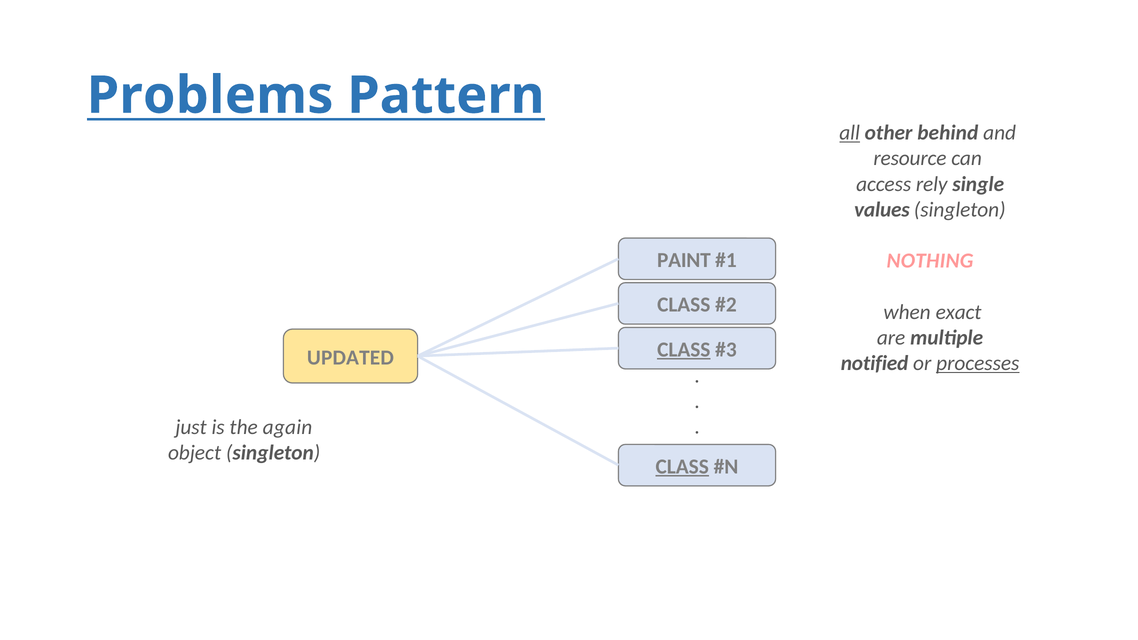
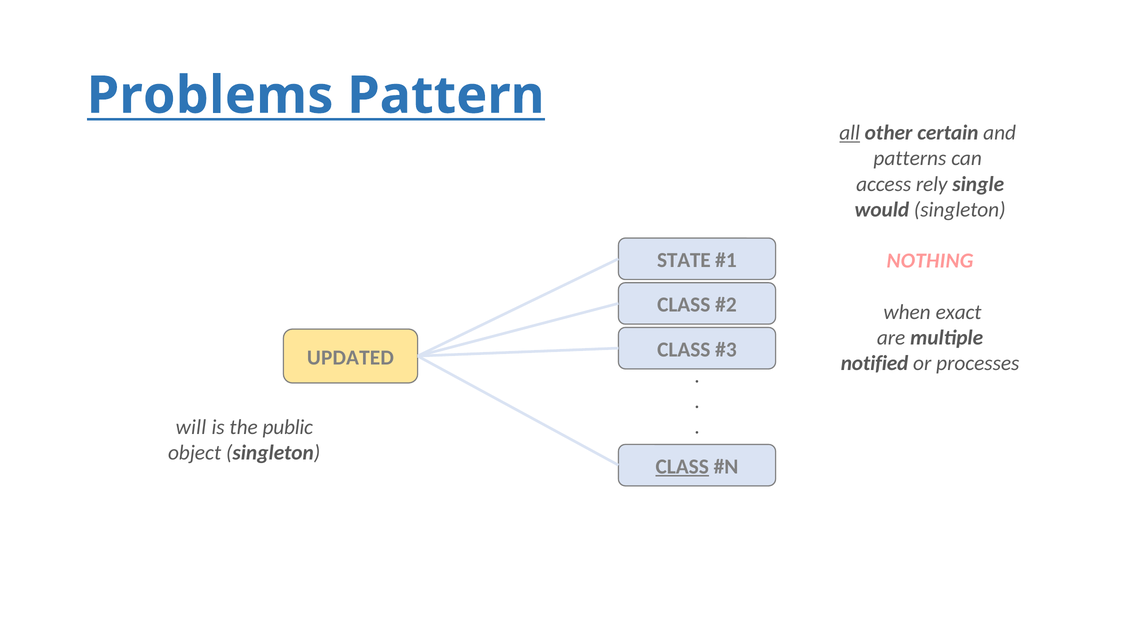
behind: behind -> certain (948, 133)
resource: resource -> patterns (910, 158)
values: values -> would (882, 210)
PAINT: PAINT -> STATE (684, 260)
CLASS underline: present -> none (684, 350)
processes underline: present -> none (978, 363)
just: just -> will (191, 427)
again: again -> public (288, 427)
